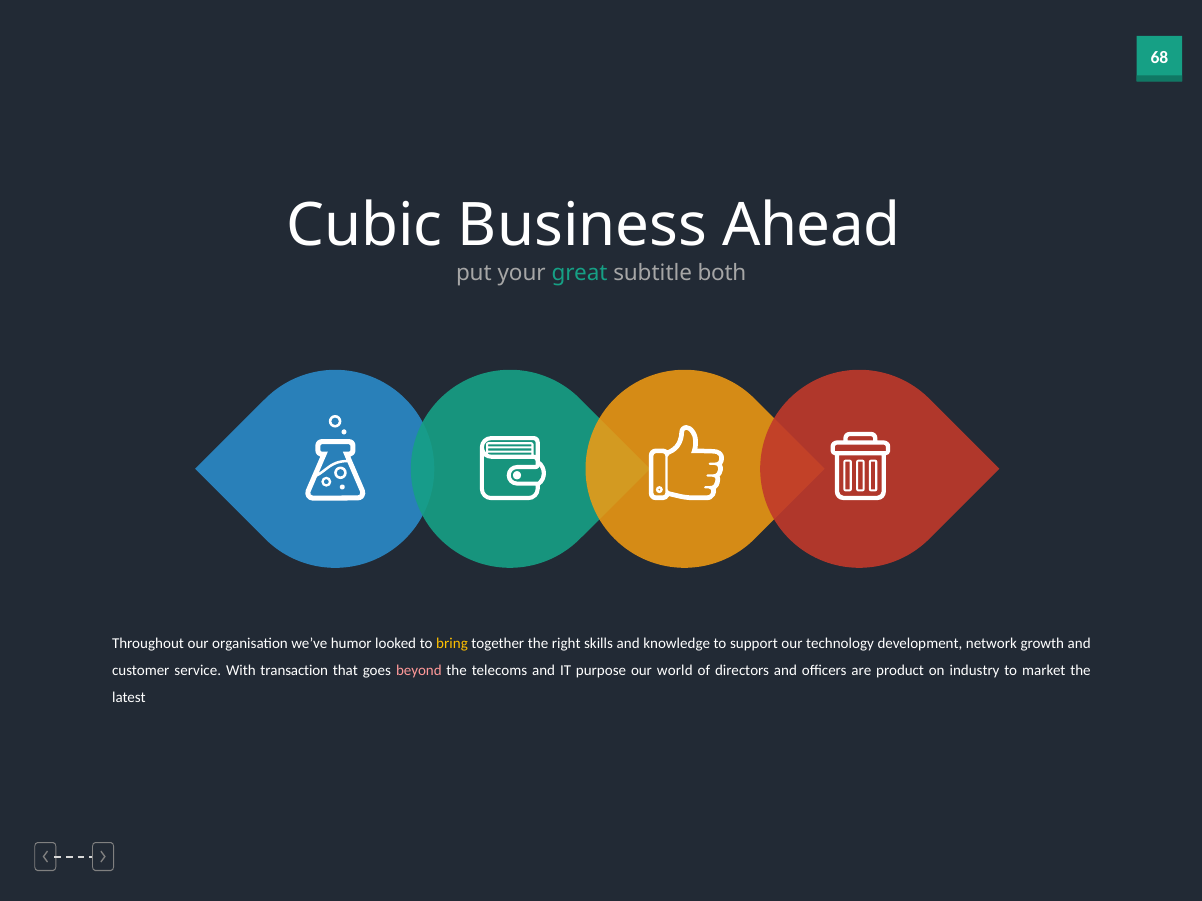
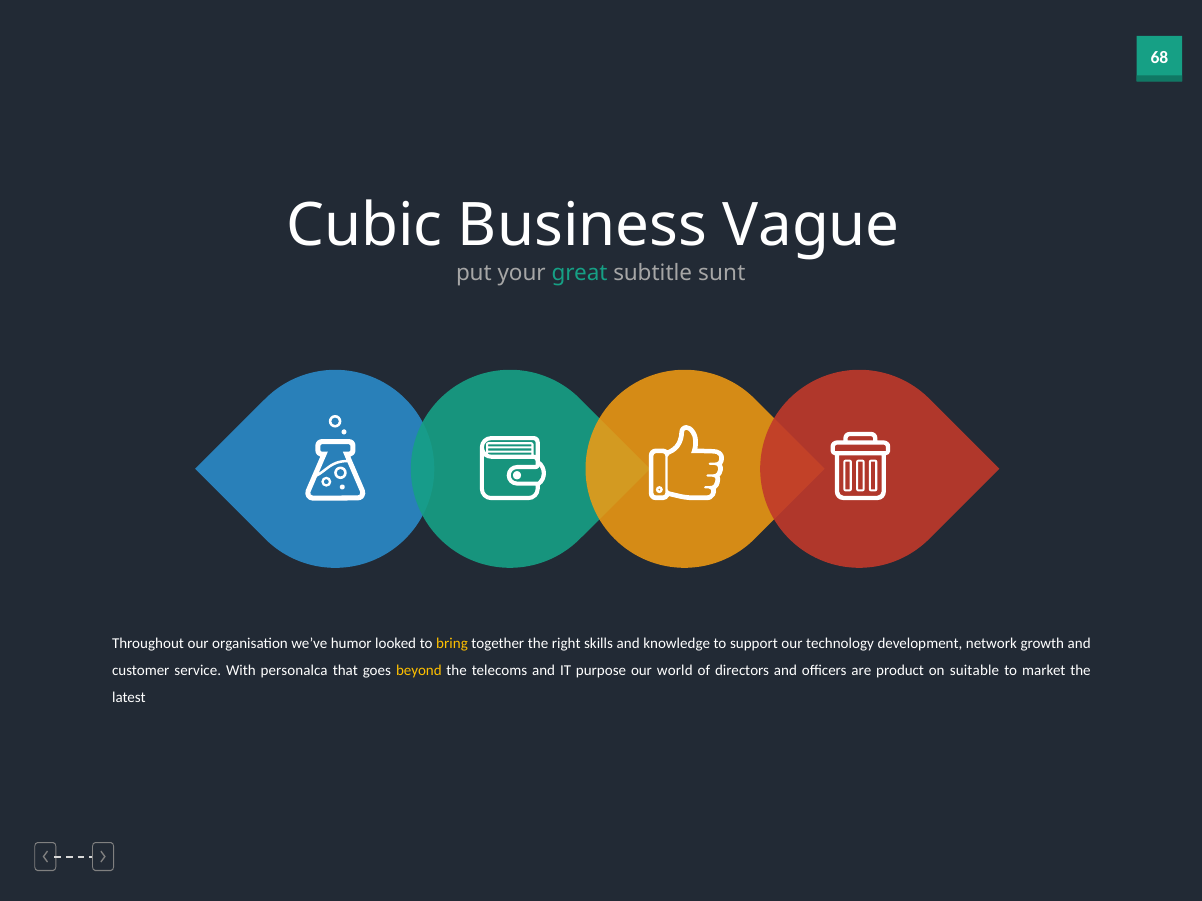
Ahead: Ahead -> Vague (811, 226)
both: both -> sunt (722, 273)
transaction: transaction -> personalca (294, 671)
beyond colour: pink -> yellow (419, 671)
industry: industry -> suitable (974, 671)
